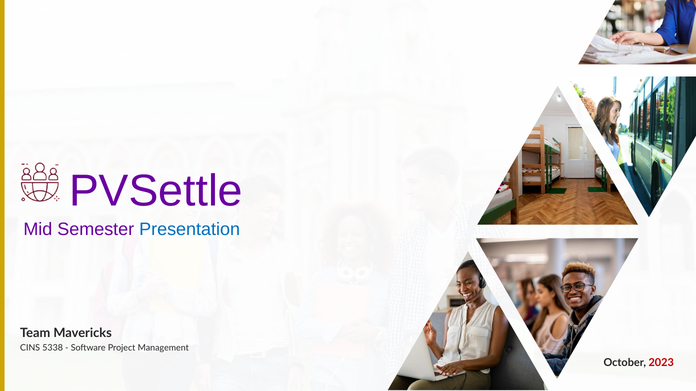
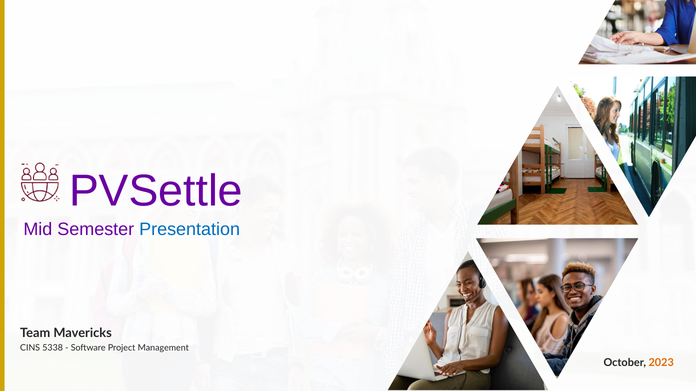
2023 colour: red -> orange (661, 363)
